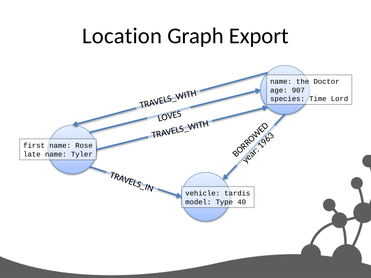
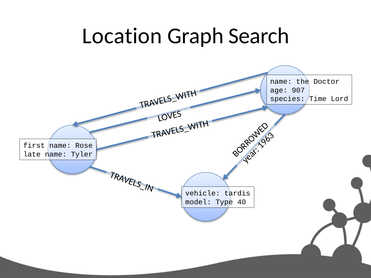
Export: Export -> Search (259, 36)
